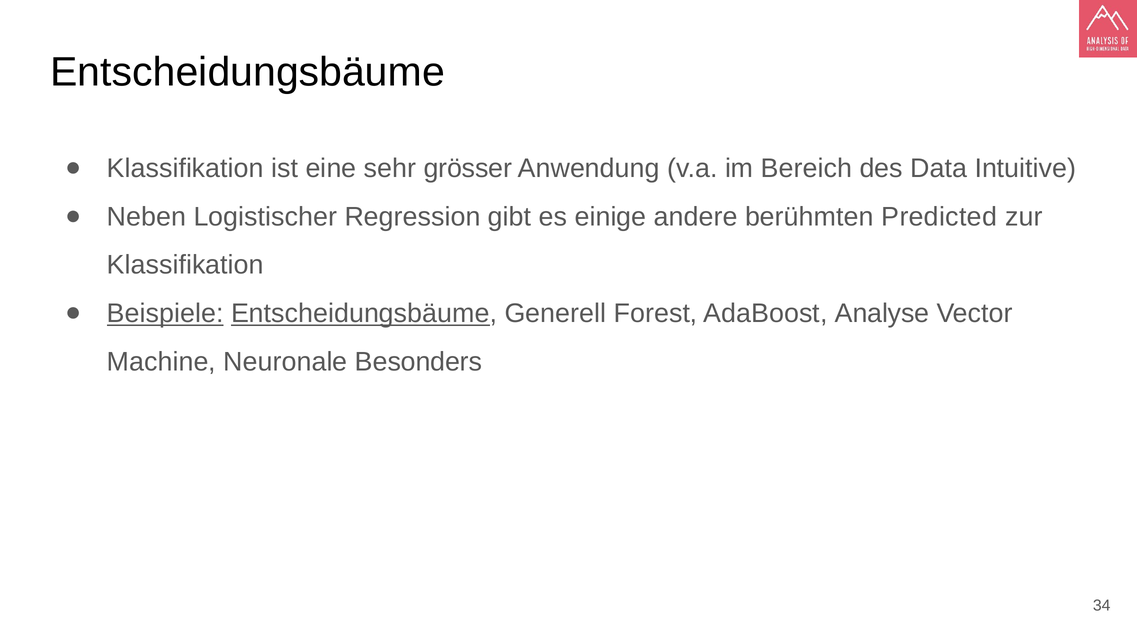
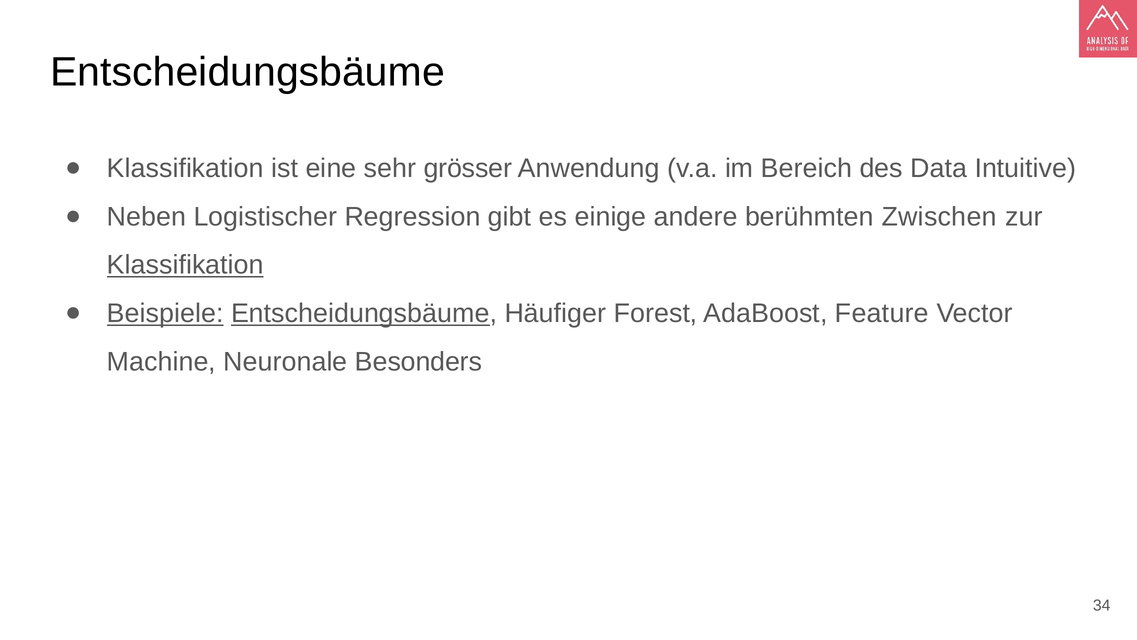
Predicted: Predicted -> Zwischen (939, 217)
Klassifikation underline: none -> present (185, 265)
Generell: Generell -> Häufiger (555, 313)
Analyse: Analyse -> Feature (882, 313)
